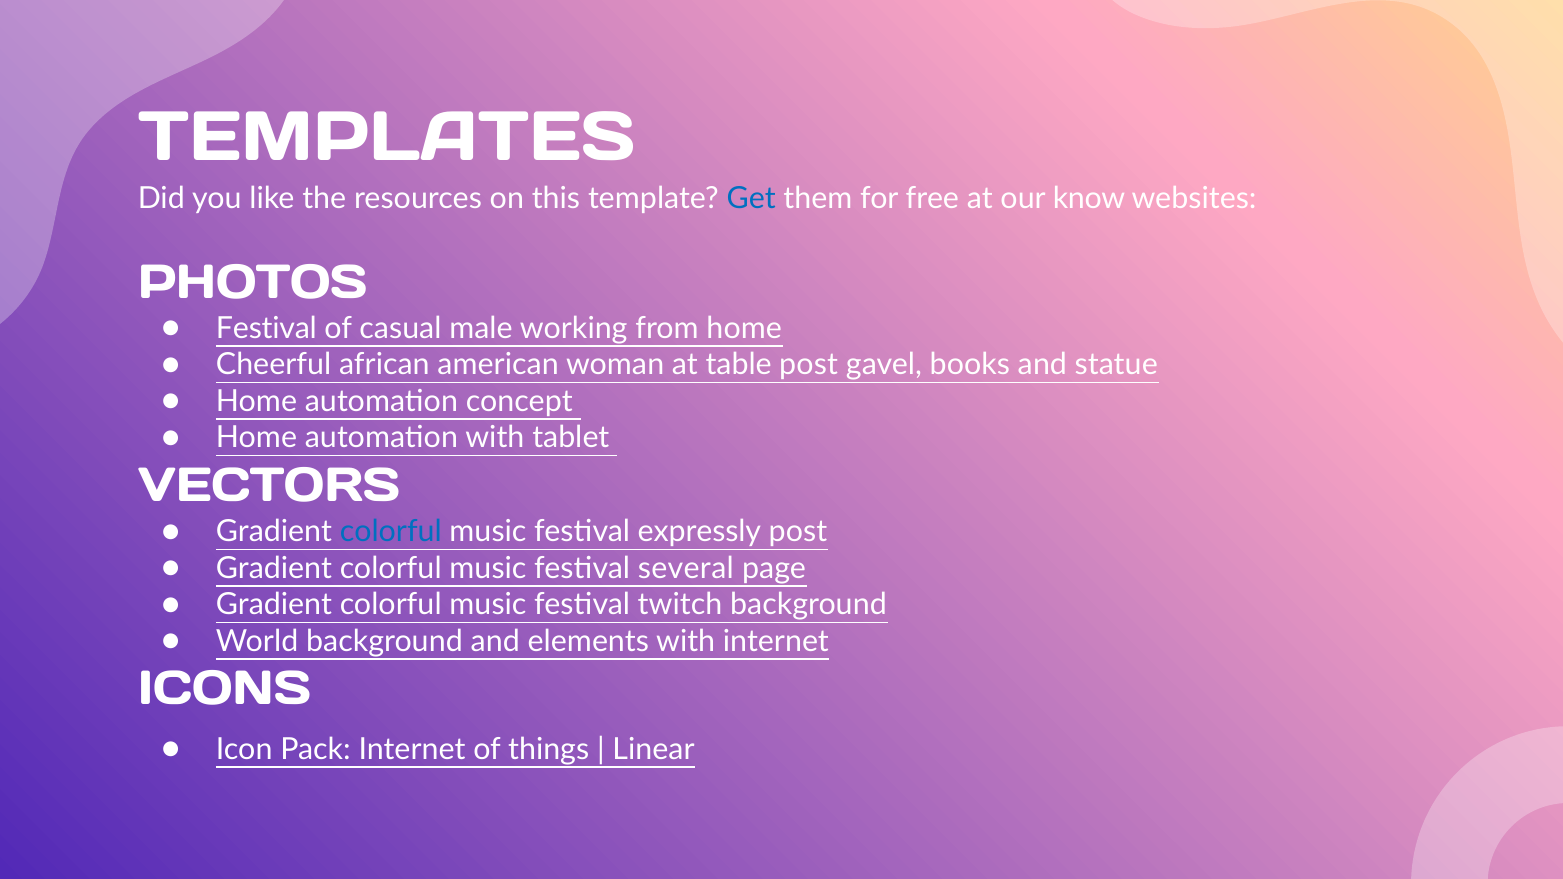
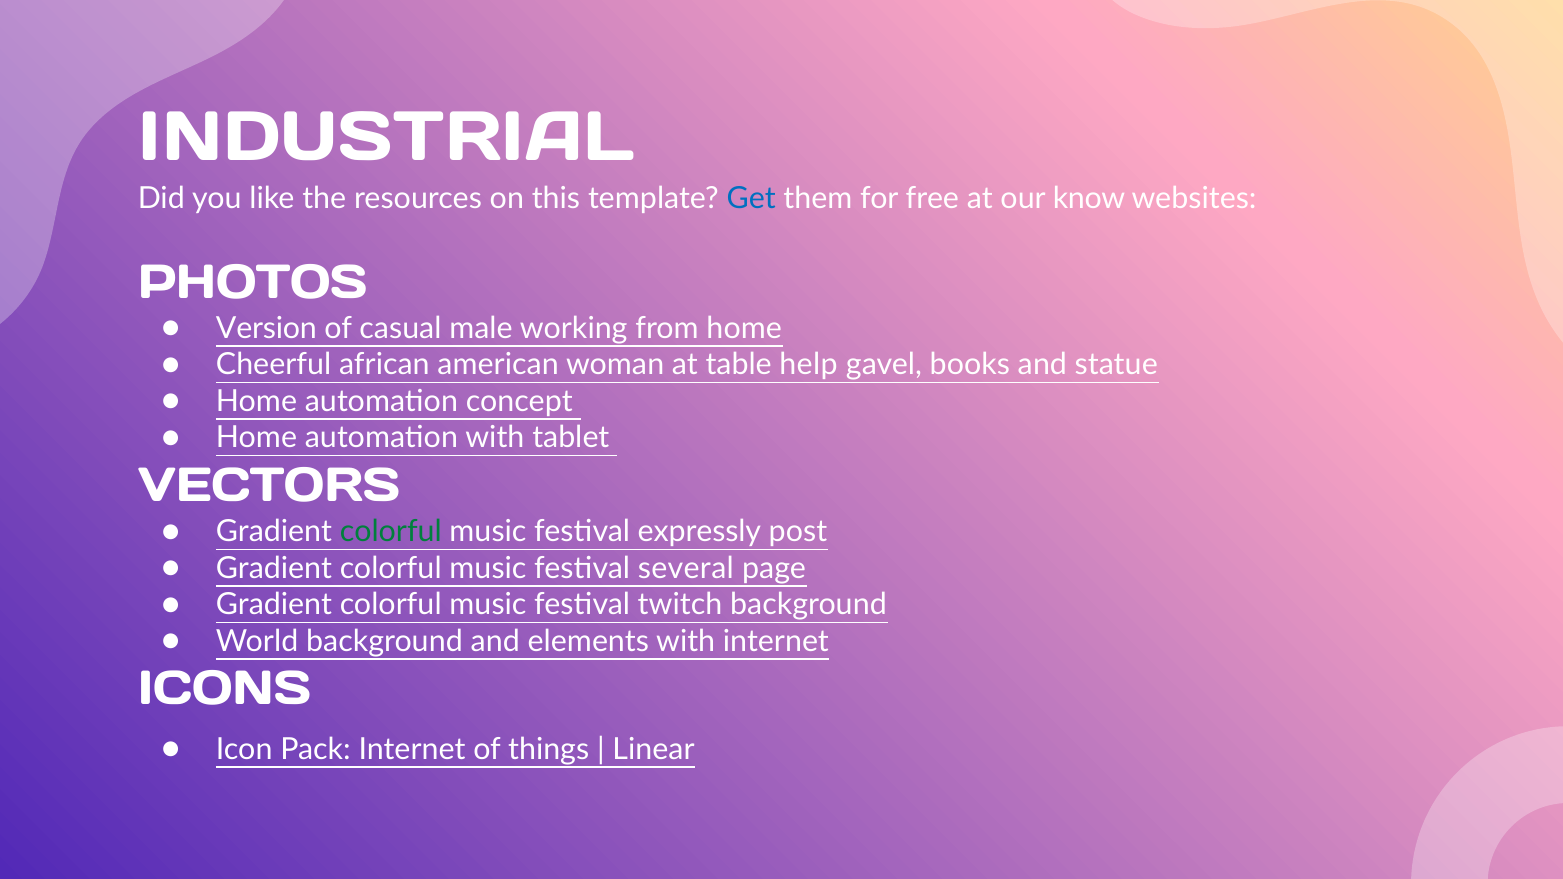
TEMPLATES: TEMPLATES -> INDUSTRIAL (387, 137)
Festival: Festival -> Version (266, 328)
table post: post -> help (809, 365)
colorful colour: blue -> green (391, 532)
